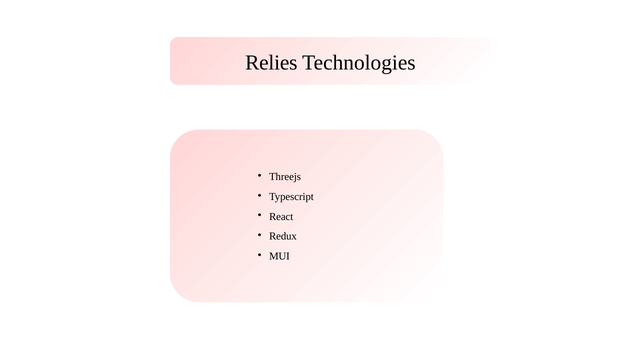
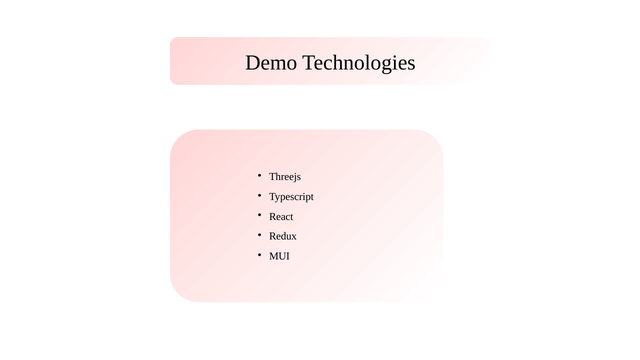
Relies: Relies -> Demo (271, 62)
